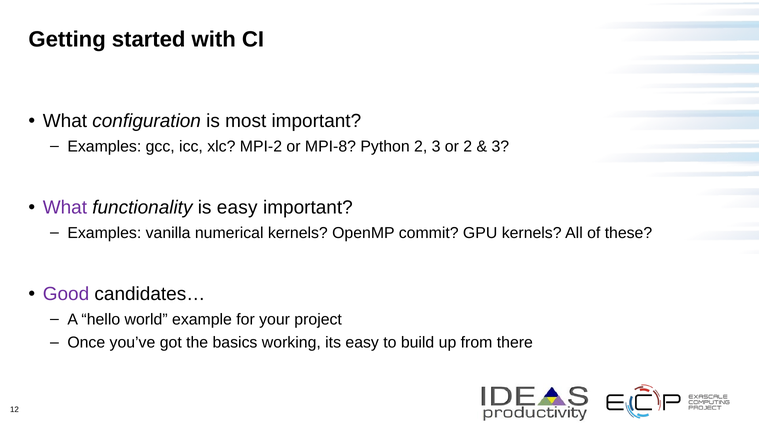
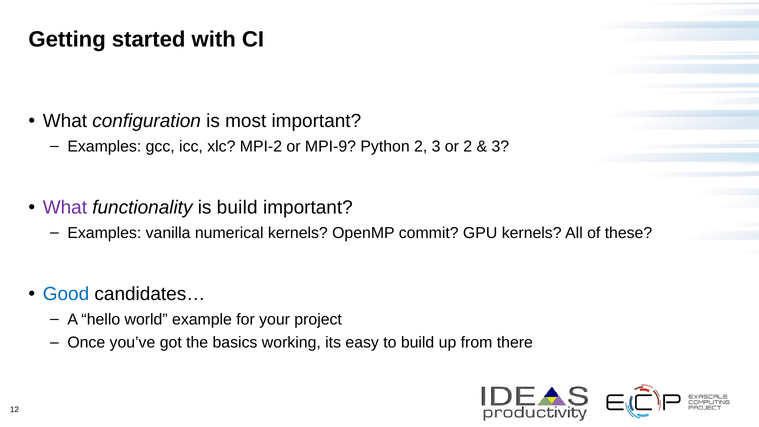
MPI-8: MPI-8 -> MPI-9 (330, 146)
is easy: easy -> build (237, 208)
Good colour: purple -> blue (66, 294)
